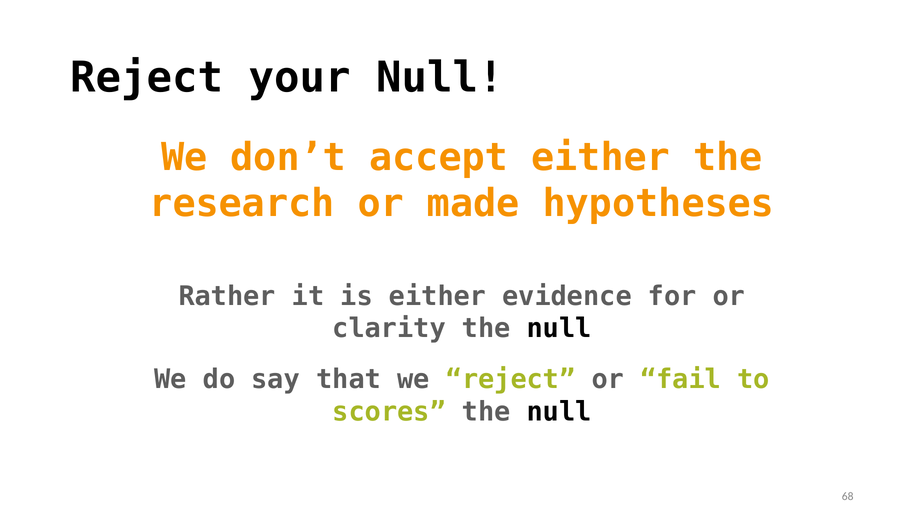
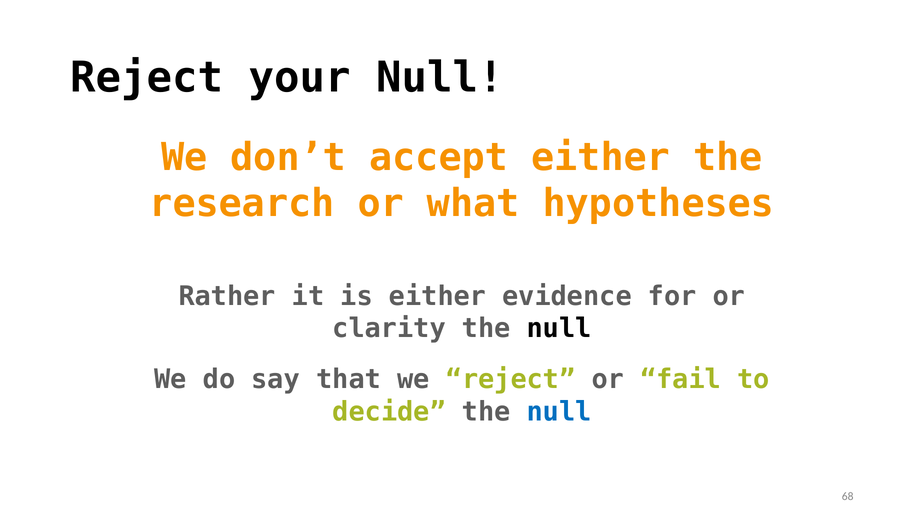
made: made -> what (473, 203)
scores: scores -> decide (389, 412)
null colour: black -> blue (559, 412)
